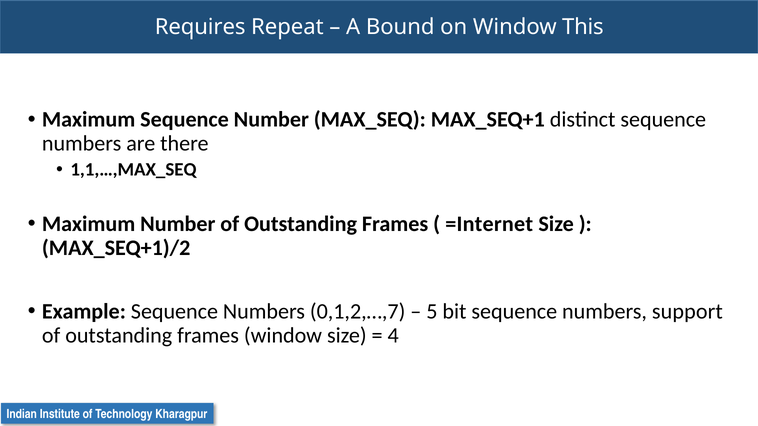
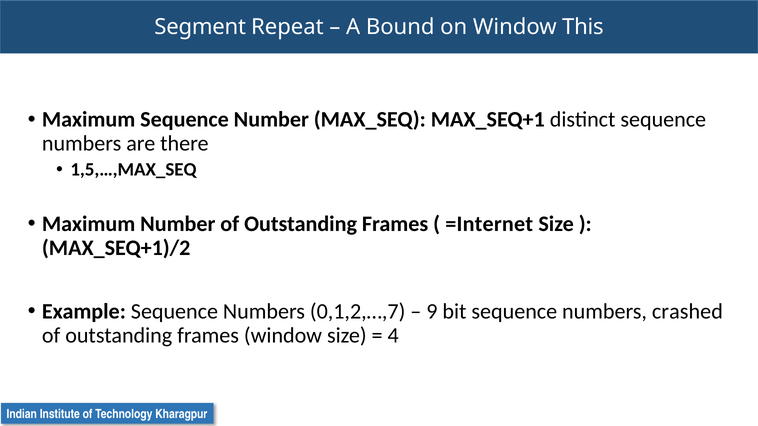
Requires: Requires -> Segment (200, 27)
1,1,…,MAX_SEQ: 1,1,…,MAX_SEQ -> 1,5,…,MAX_SEQ (133, 170)
5: 5 -> 9 (432, 312)
support: support -> crashed (687, 312)
